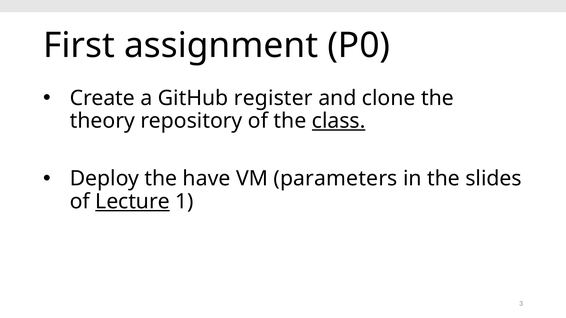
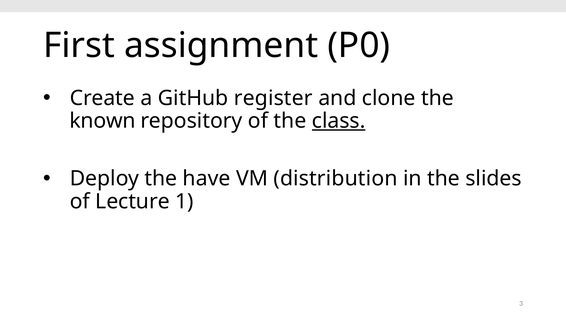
theory: theory -> known (102, 121)
parameters: parameters -> distribution (335, 179)
Lecture underline: present -> none (132, 202)
